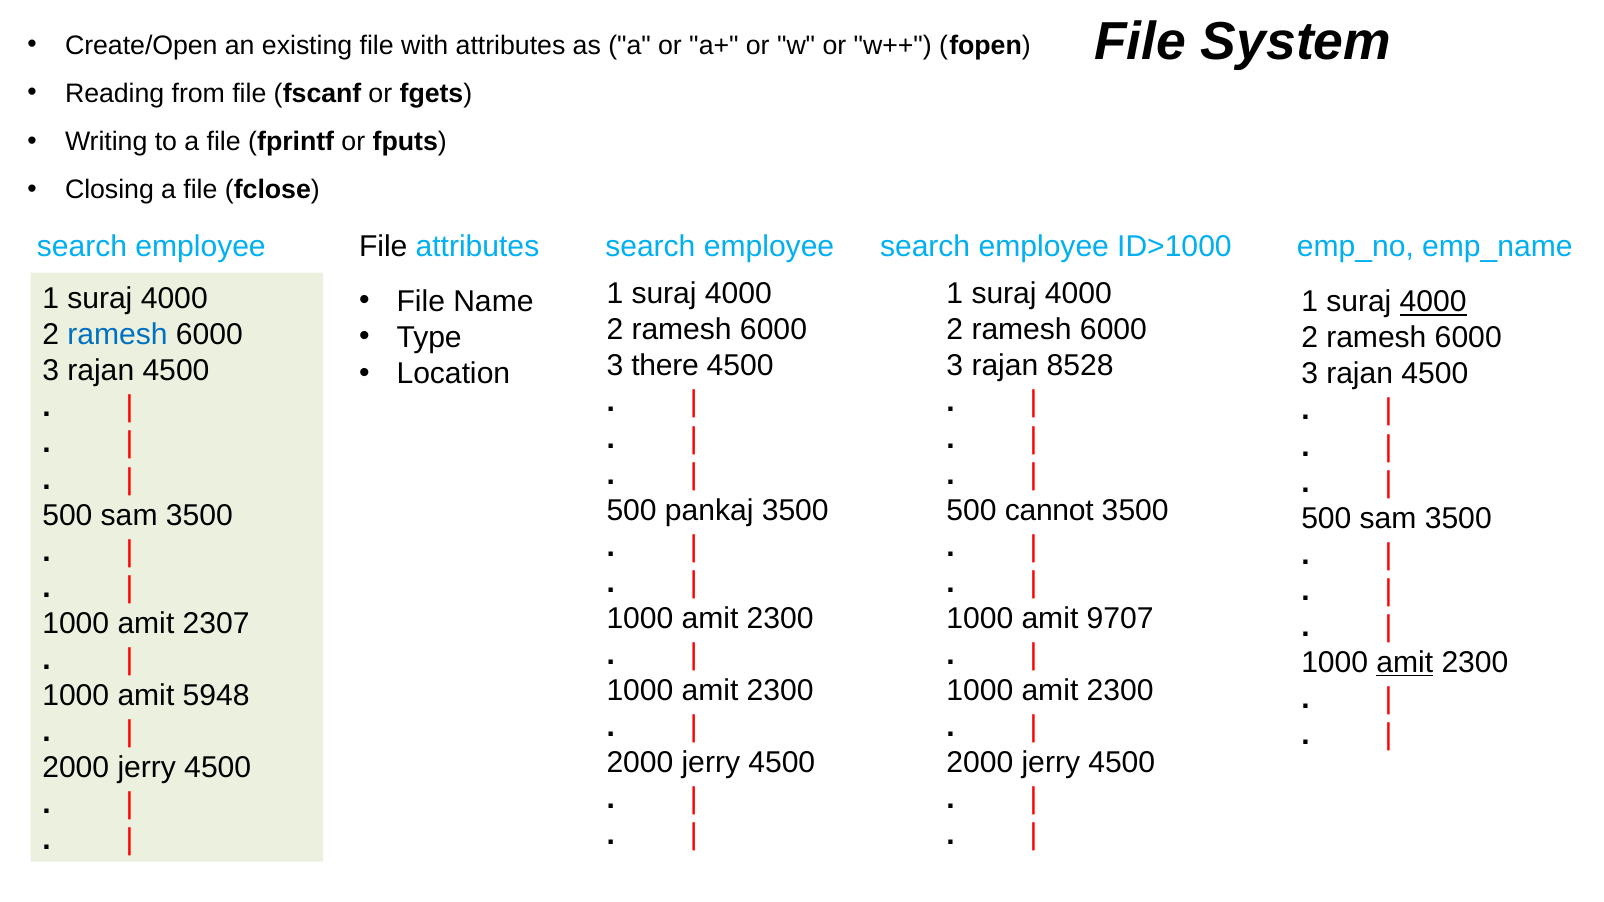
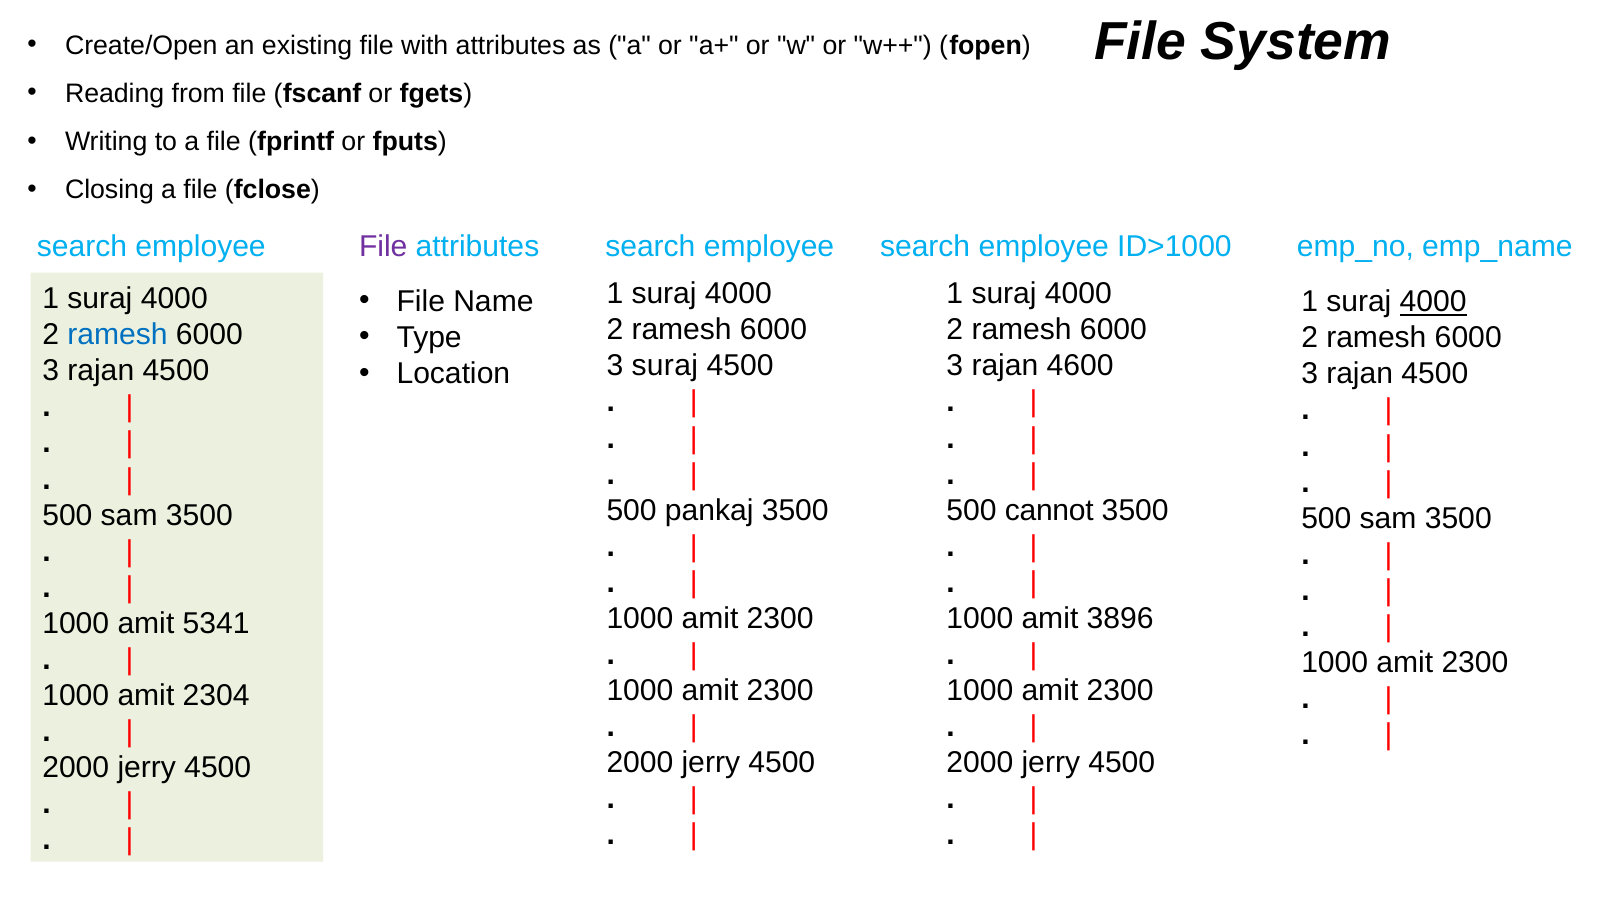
File colour: black -> purple (383, 247)
3 there: there -> suraj (665, 366)
8528: 8528 -> 4600 (1080, 366)
9707: 9707 -> 3896 (1120, 619)
2307: 2307 -> 5341 (216, 624)
amit underline: present -> none (1405, 663)
5948: 5948 -> 2304 (216, 696)
